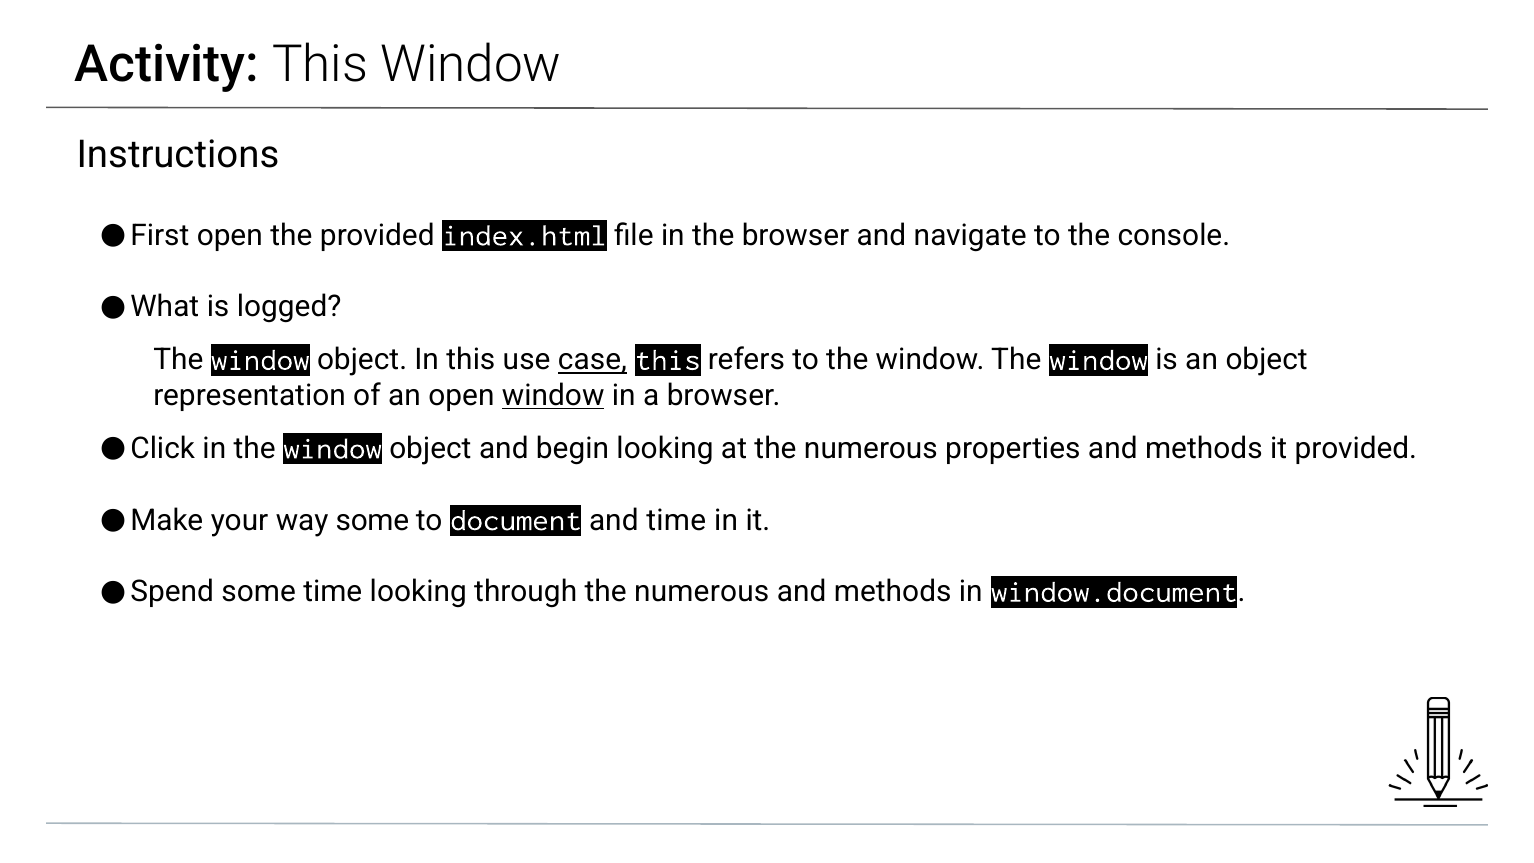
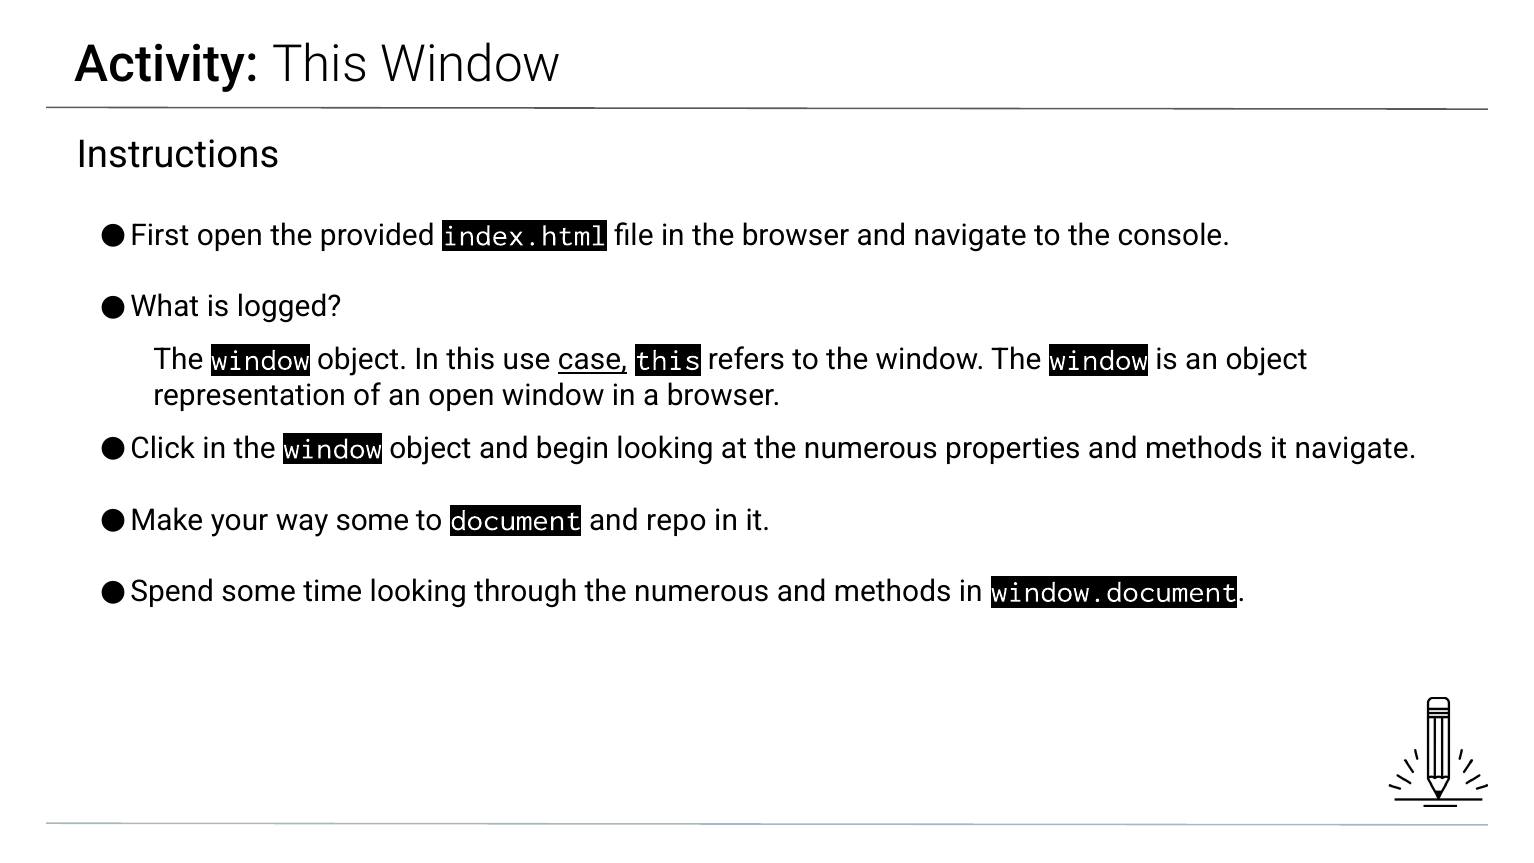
window underline: present -> none (553, 396)
it provided: provided -> navigate (1356, 449)
and time: time -> repo (676, 520)
